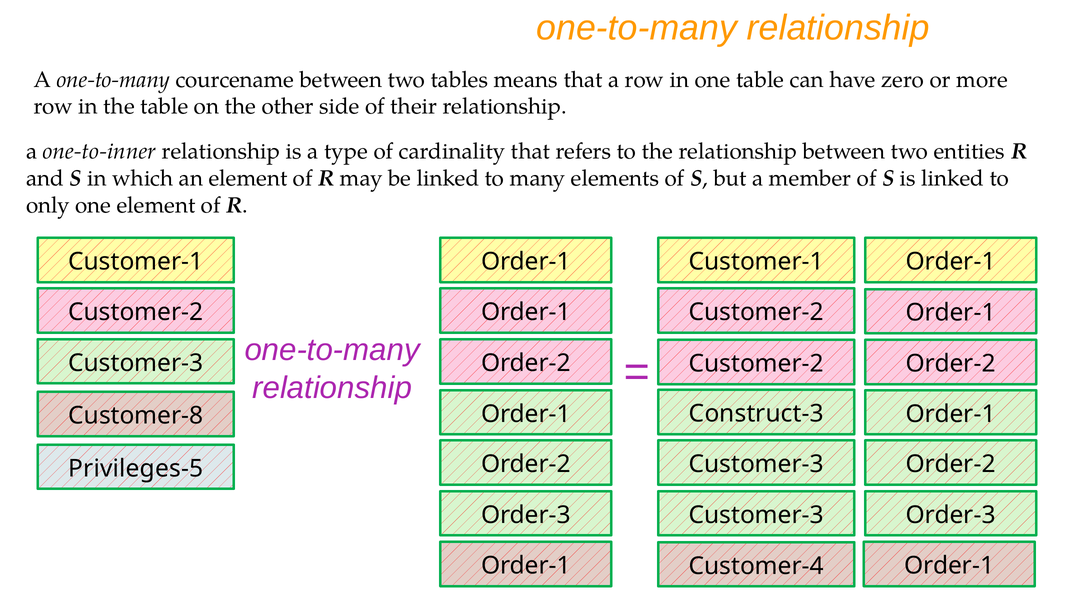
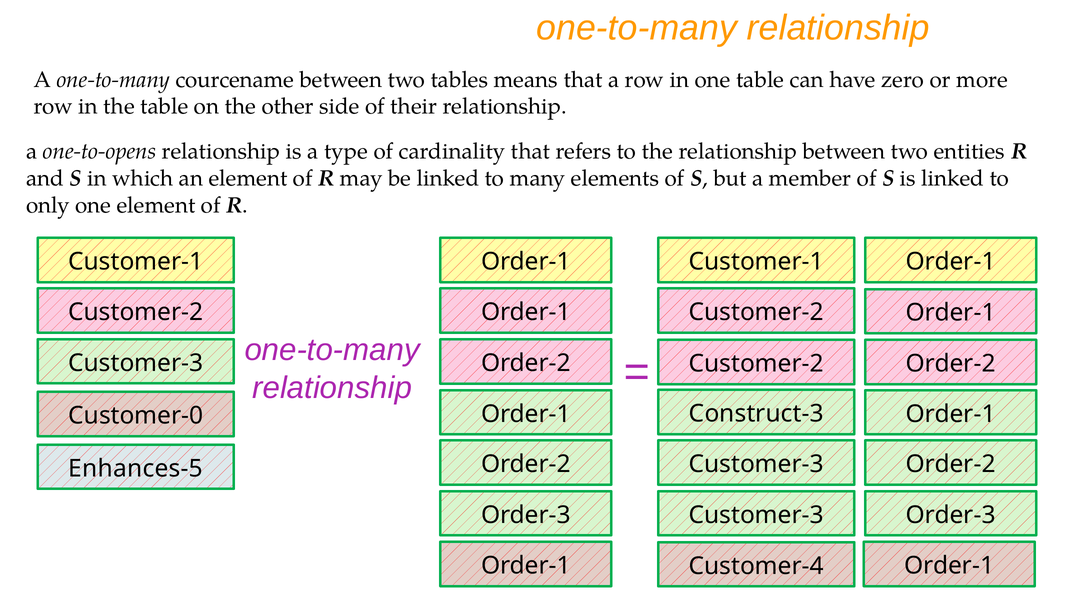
one-to-inner: one-to-inner -> one-to-opens (100, 152)
Customer-8: Customer-8 -> Customer-0 (136, 416)
Privileges-5: Privileges-5 -> Enhances-5 (136, 469)
